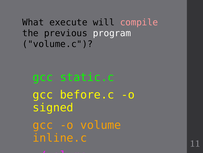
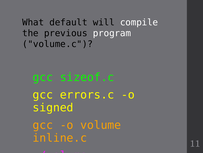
execute: execute -> default (68, 22)
compile colour: pink -> white (139, 22)
static.c: static.c -> sizeof.c (87, 77)
before.c: before.c -> errors.c (87, 94)
